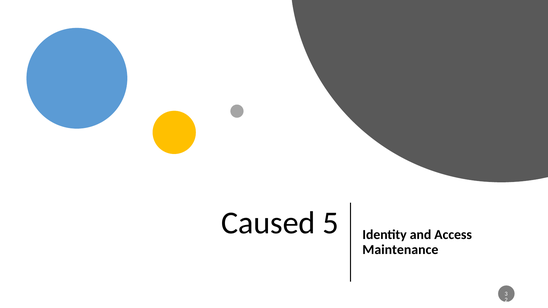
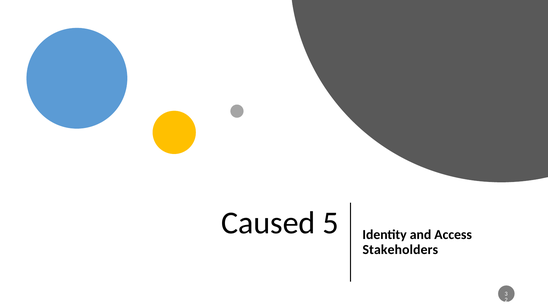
Maintenance: Maintenance -> Stakeholders (400, 250)
